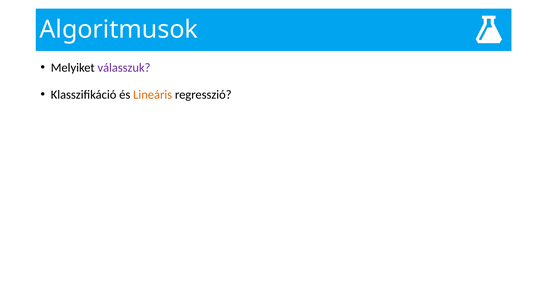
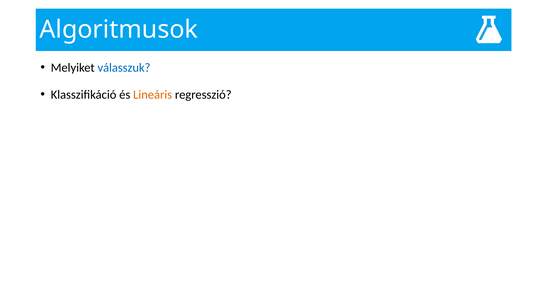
válasszuk colour: purple -> blue (124, 68)
